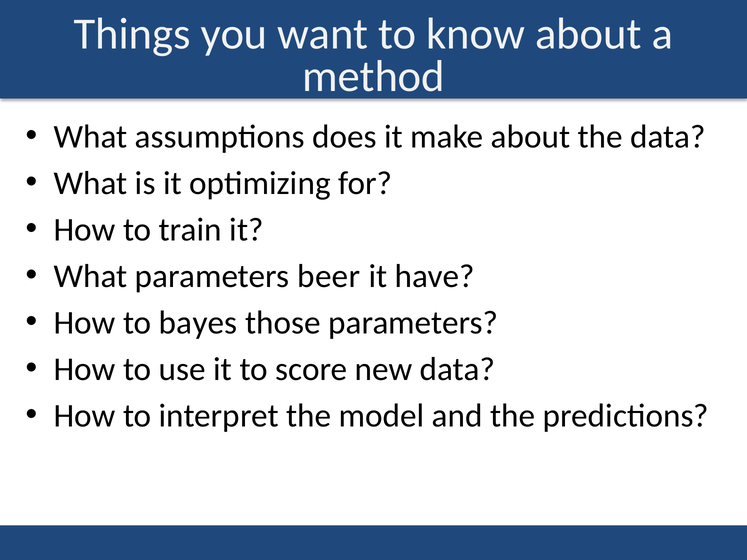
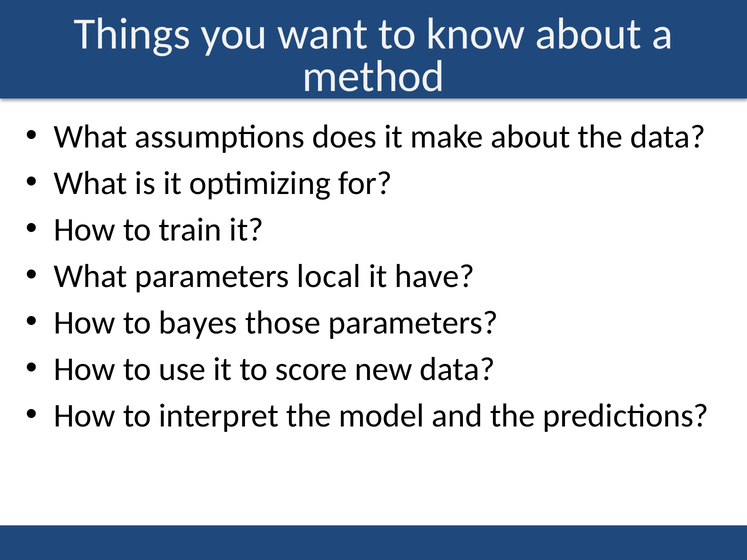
beer: beer -> local (329, 276)
